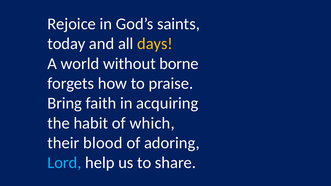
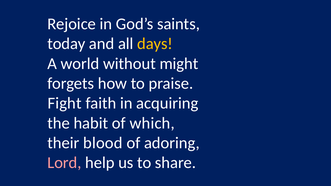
borne: borne -> might (179, 64)
Bring: Bring -> Fight (65, 103)
Lord colour: light blue -> pink (64, 163)
